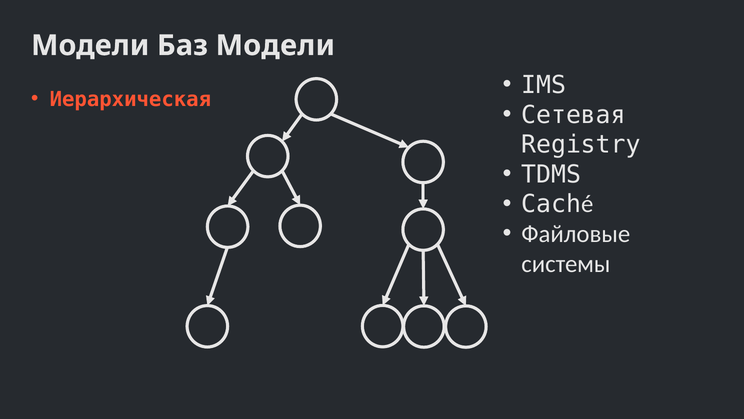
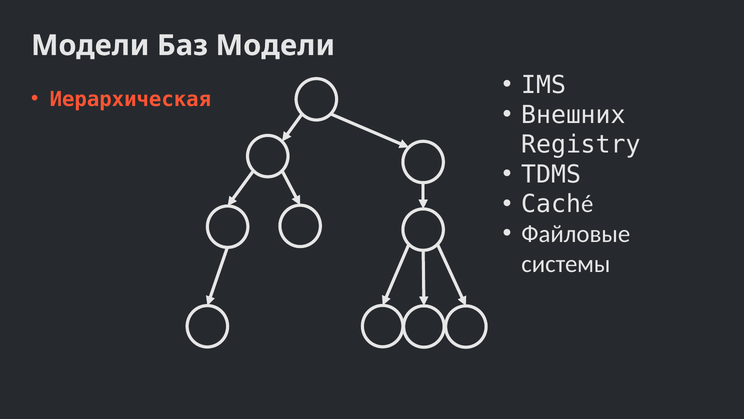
Сетевая: Сетевая -> Внешних (574, 115)
